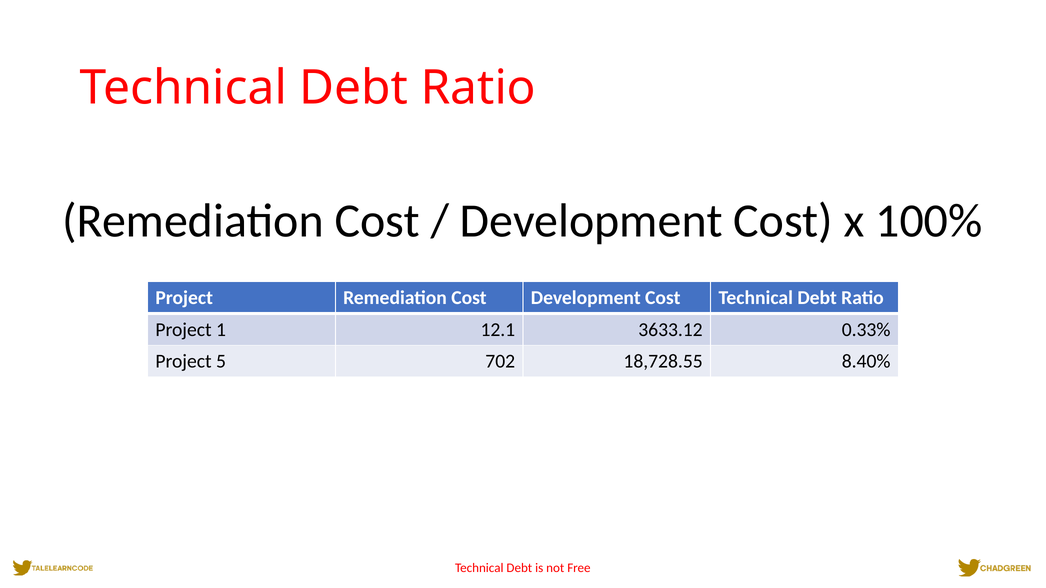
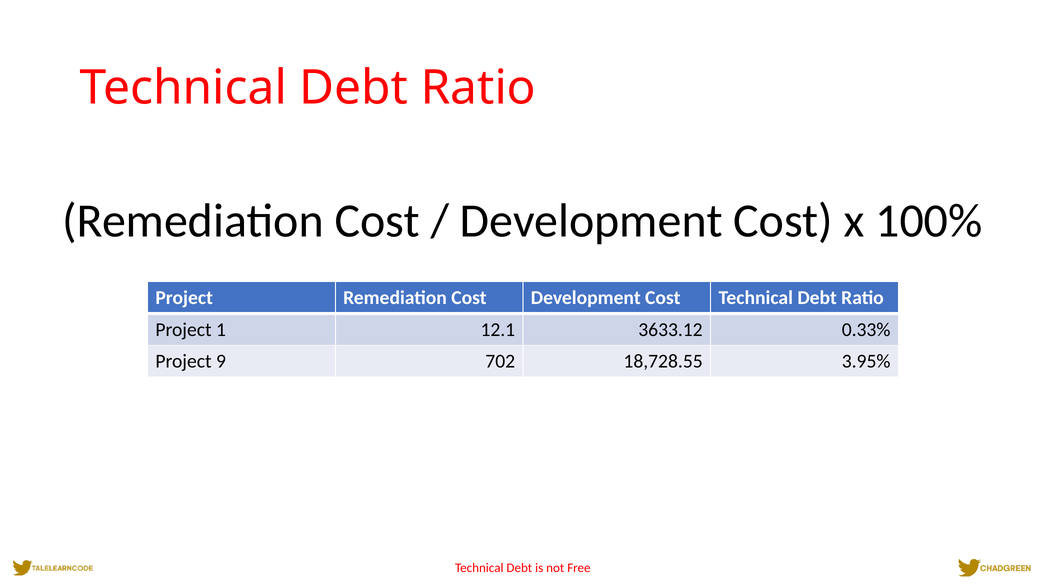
5: 5 -> 9 (221, 362)
8.40%: 8.40% -> 3.95% (866, 362)
